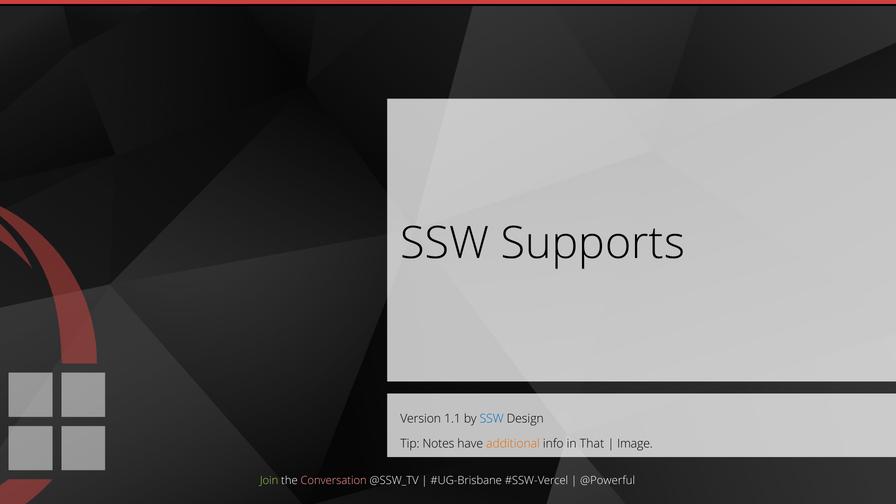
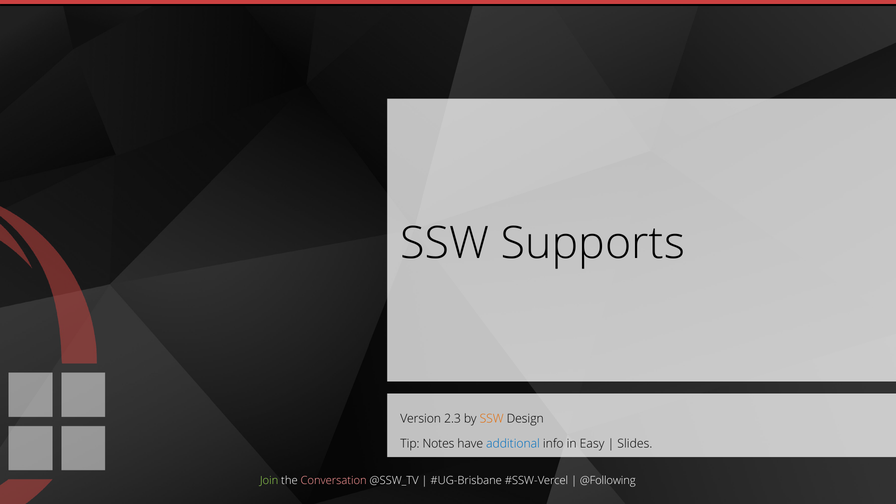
1.1: 1.1 -> 2.3 (453, 419)
SSW colour: blue -> orange (492, 419)
additional colour: orange -> blue (513, 444)
That: That -> Easy (592, 444)
Image: Image -> Slides (635, 444)
@Powerful: @Powerful -> @Following (608, 480)
